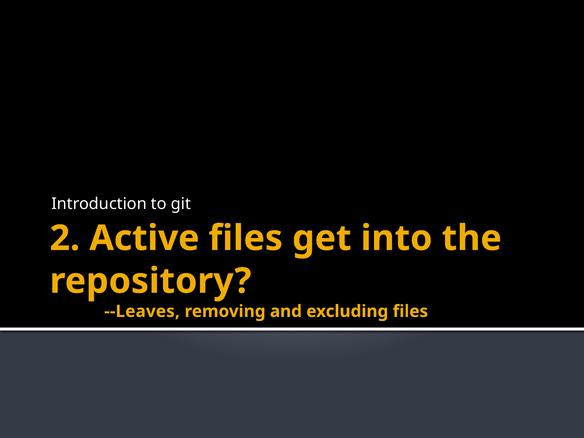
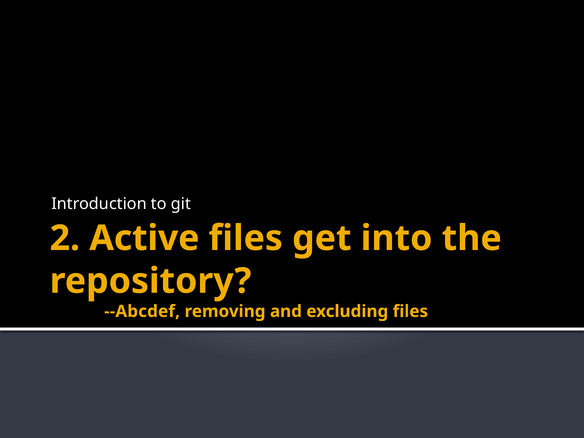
--Leaves: --Leaves -> --Abcdef (142, 311)
